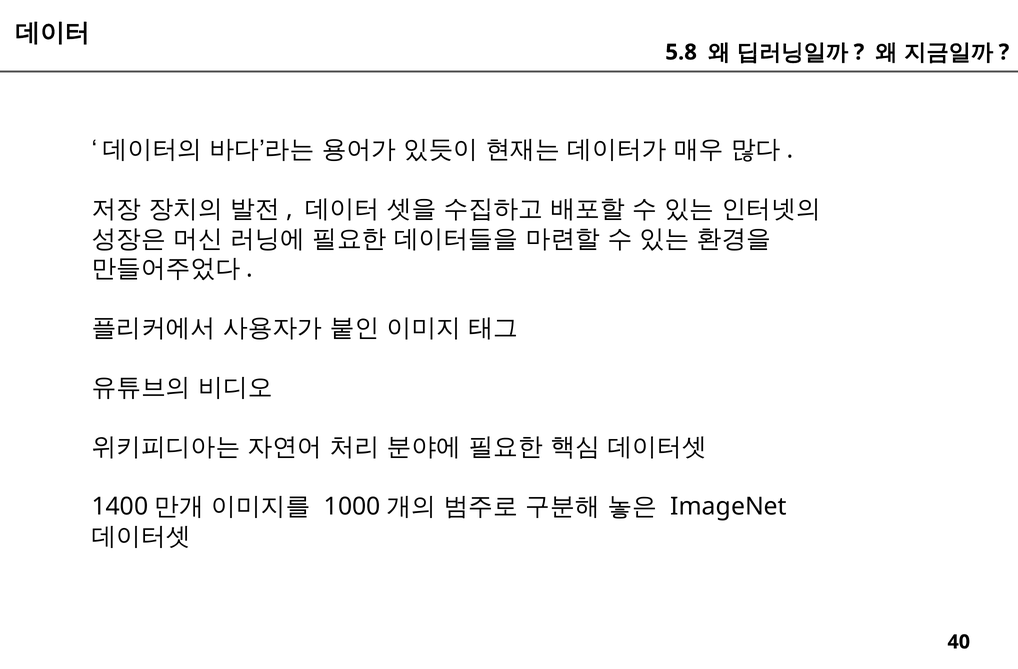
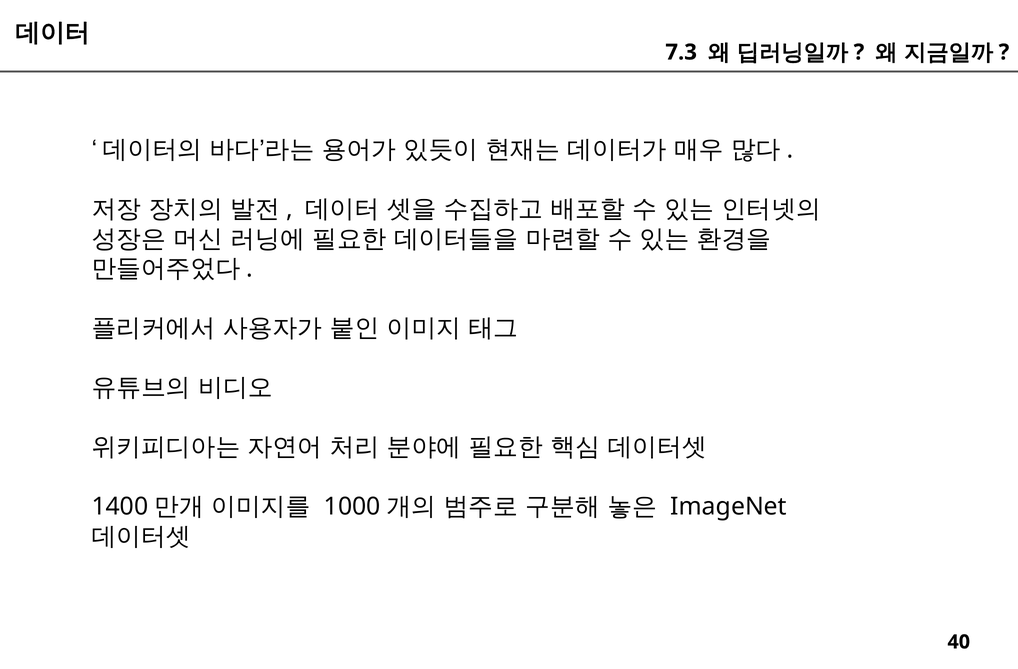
5.8: 5.8 -> 7.3 (681, 52)
